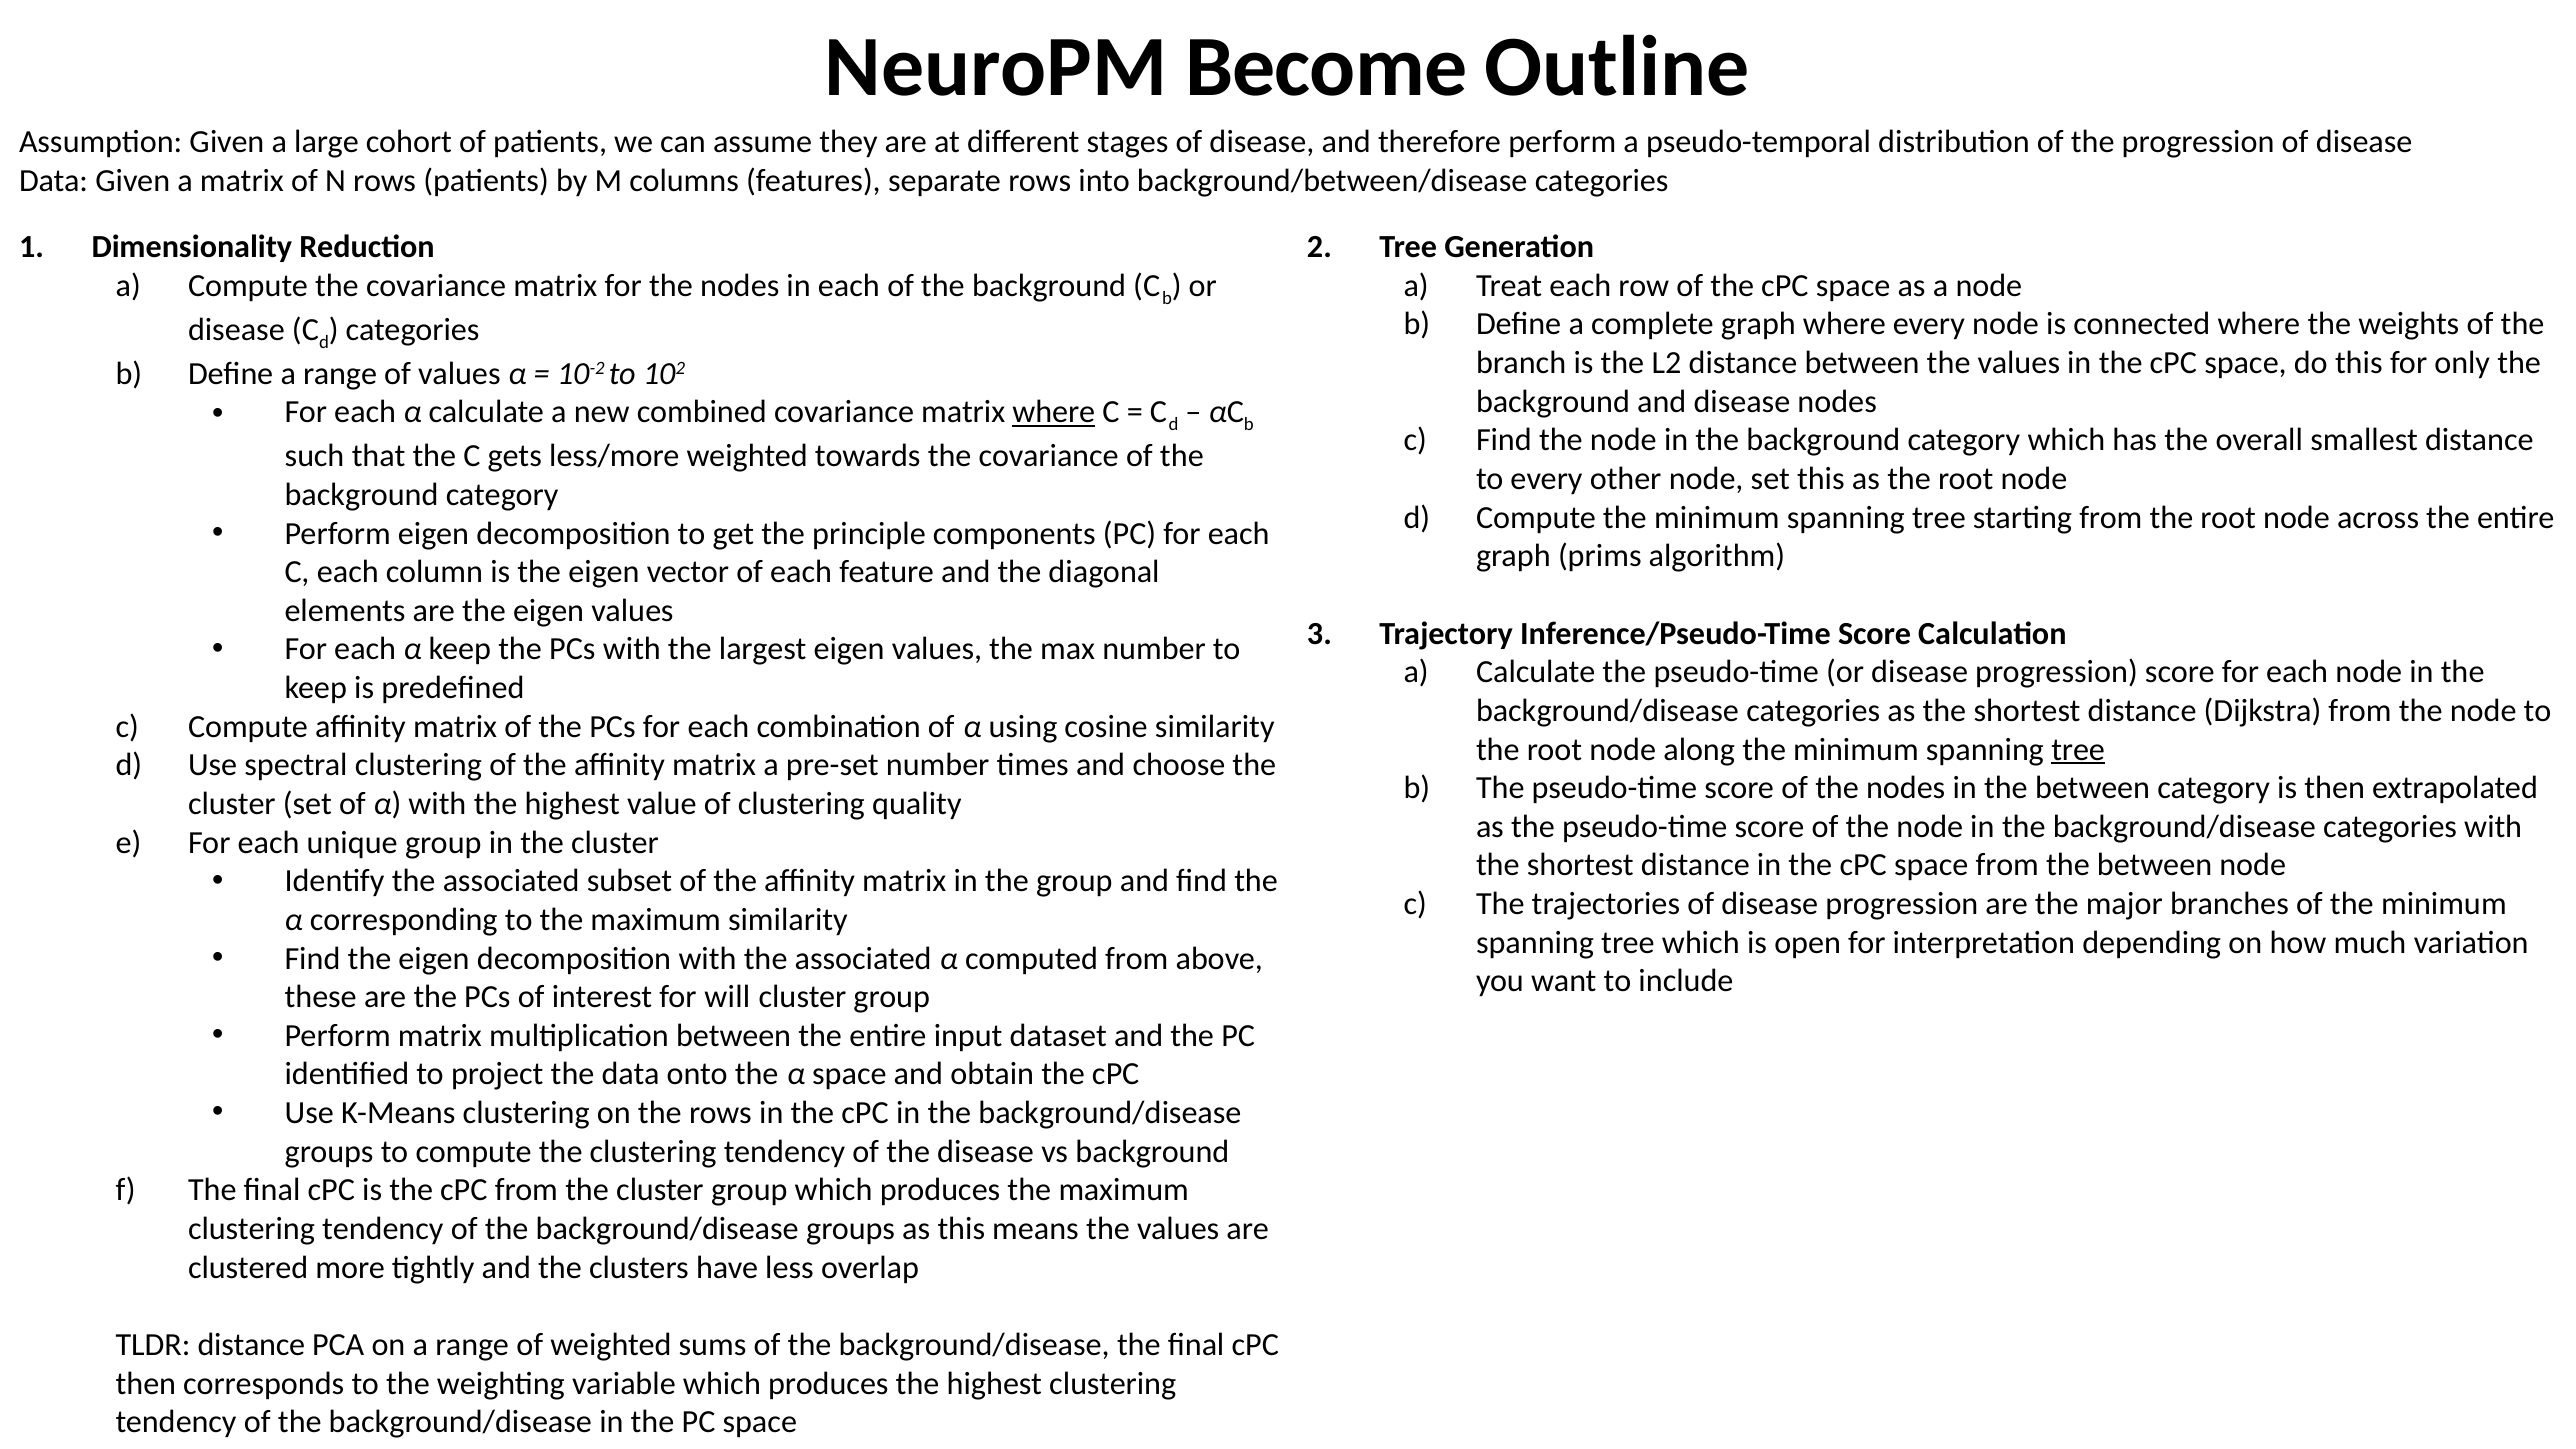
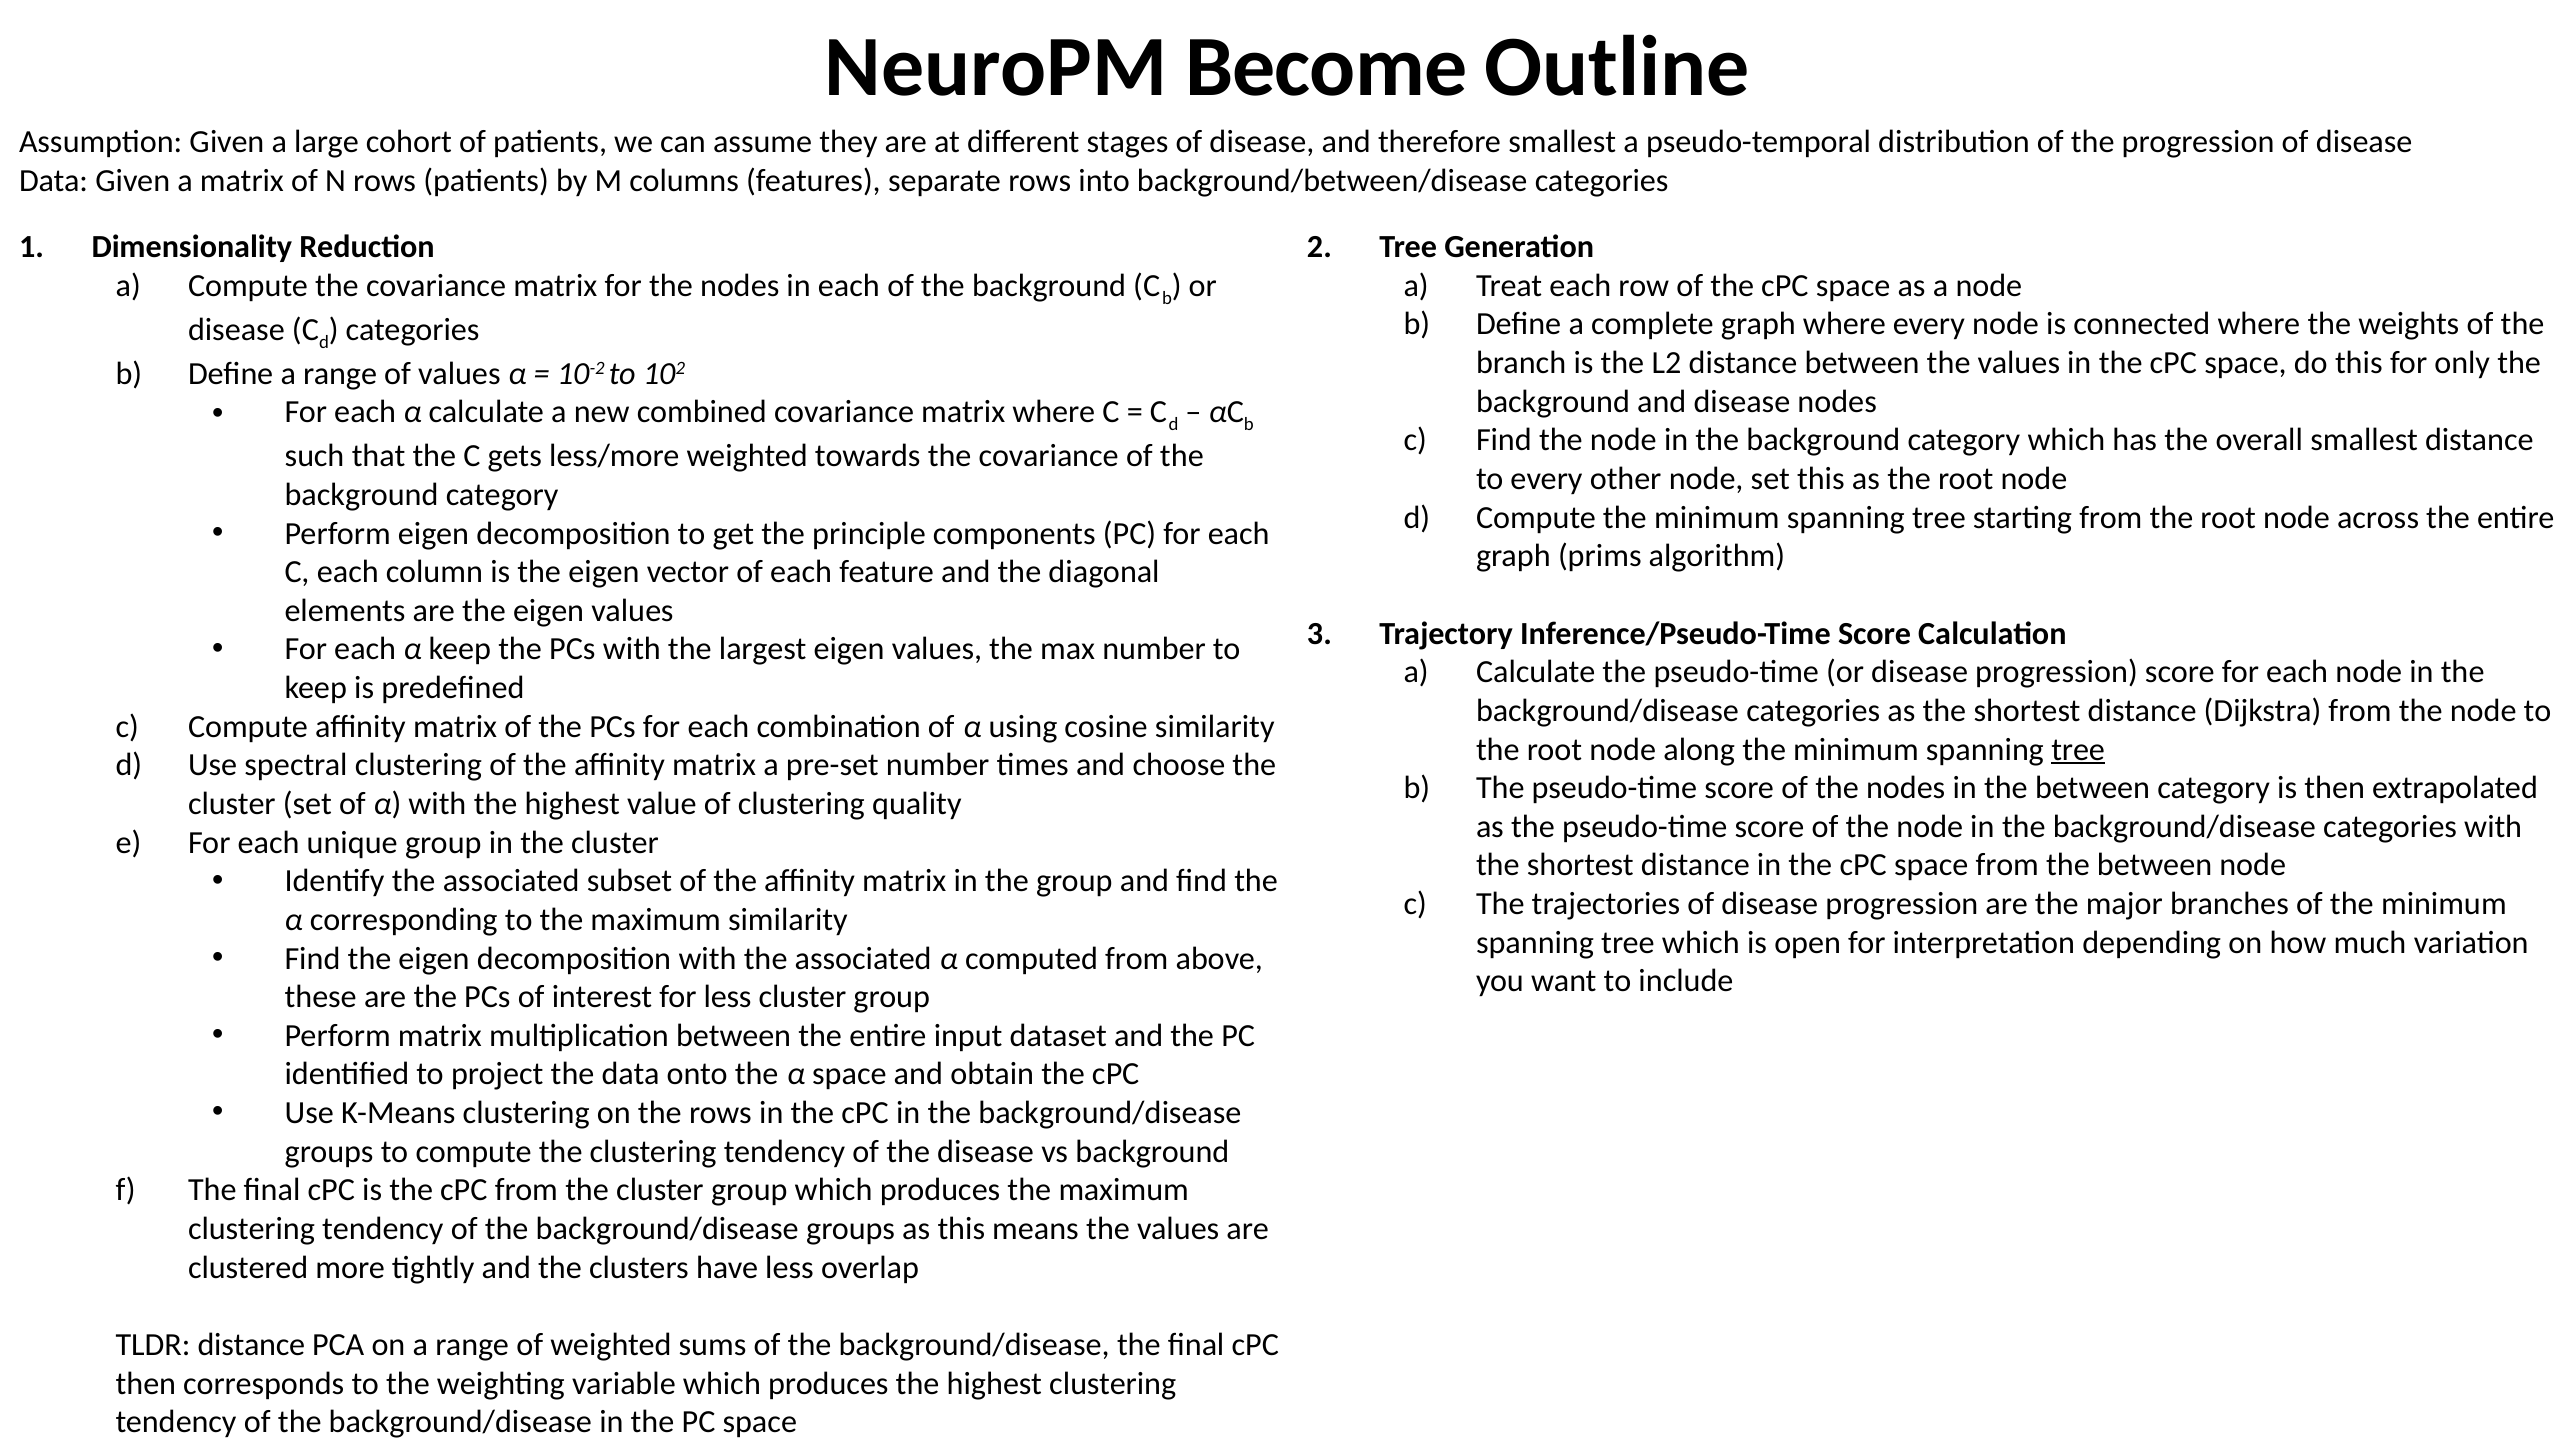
therefore perform: perform -> smallest (1562, 142)
where underline: present -> none (1054, 412)
for will: will -> less (728, 997)
